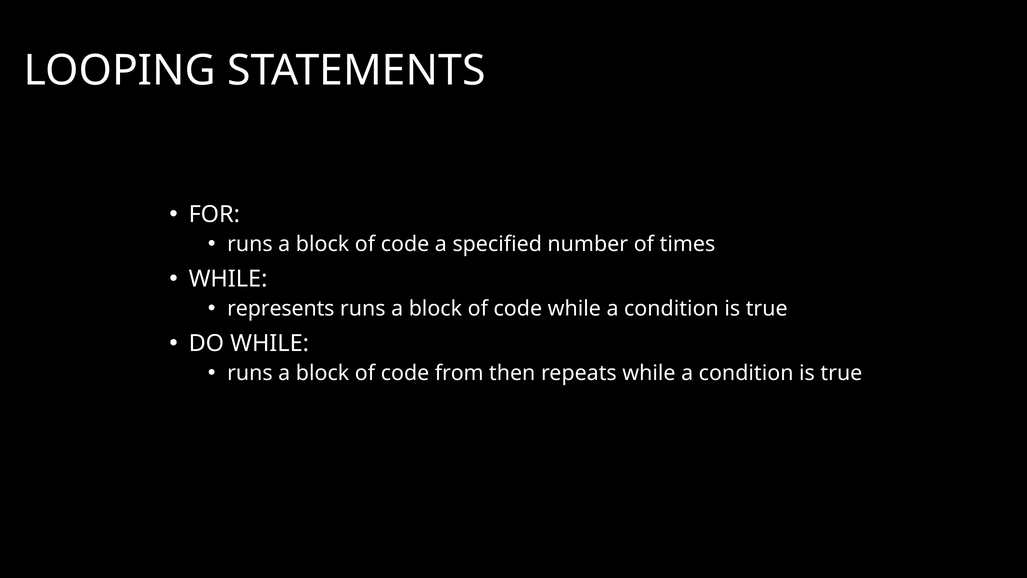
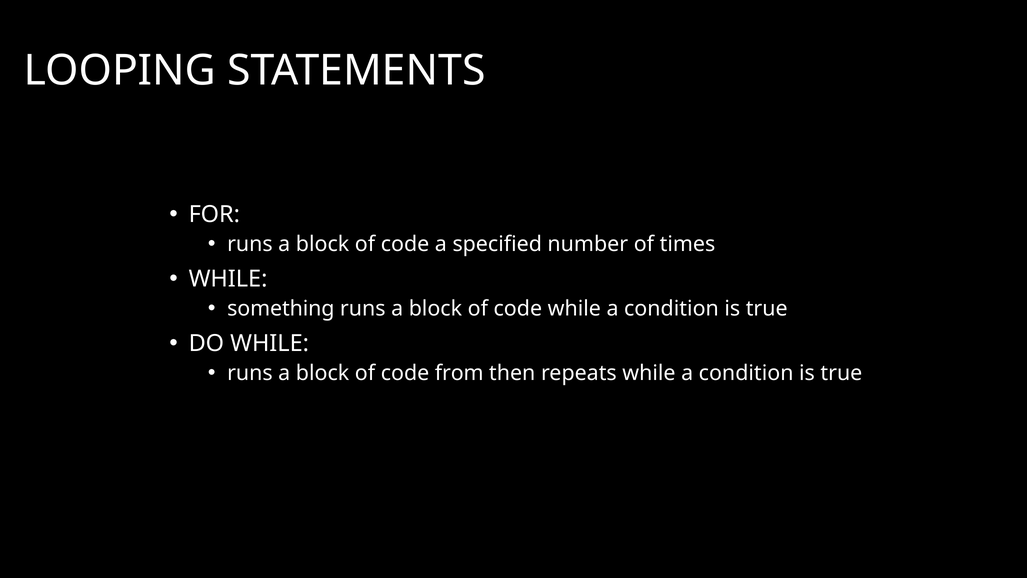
represents: represents -> something (281, 308)
